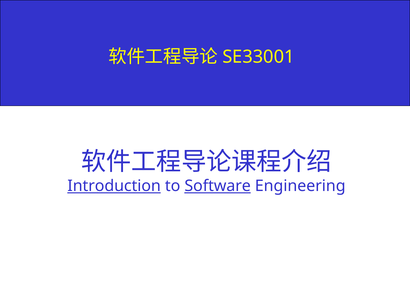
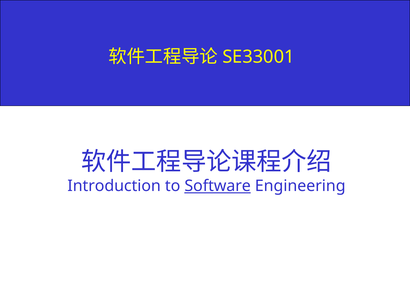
Introduction underline: present -> none (114, 186)
